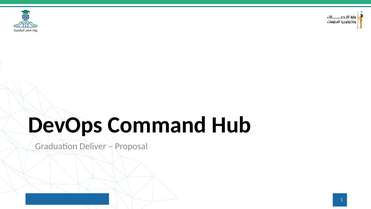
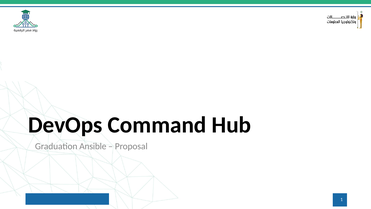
Deliver: Deliver -> Ansible (93, 146)
